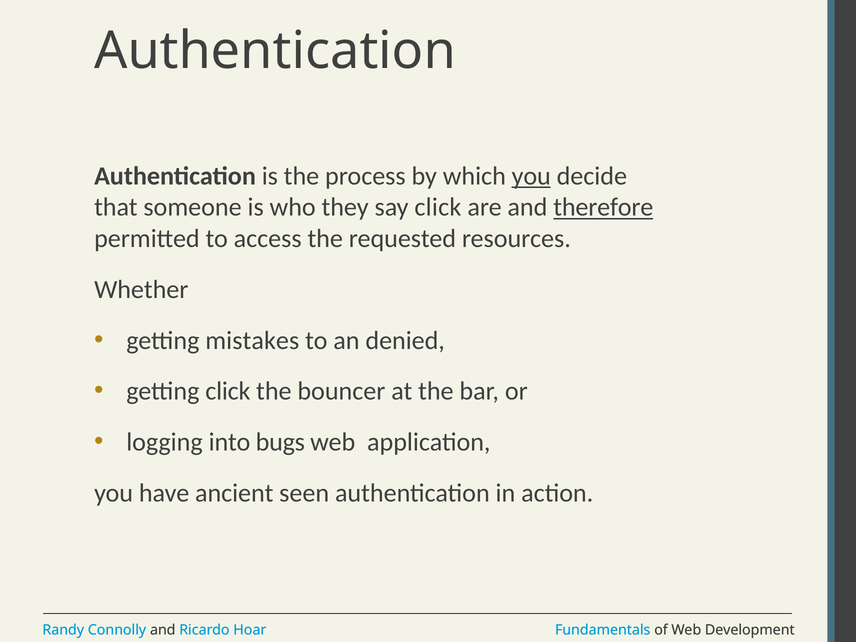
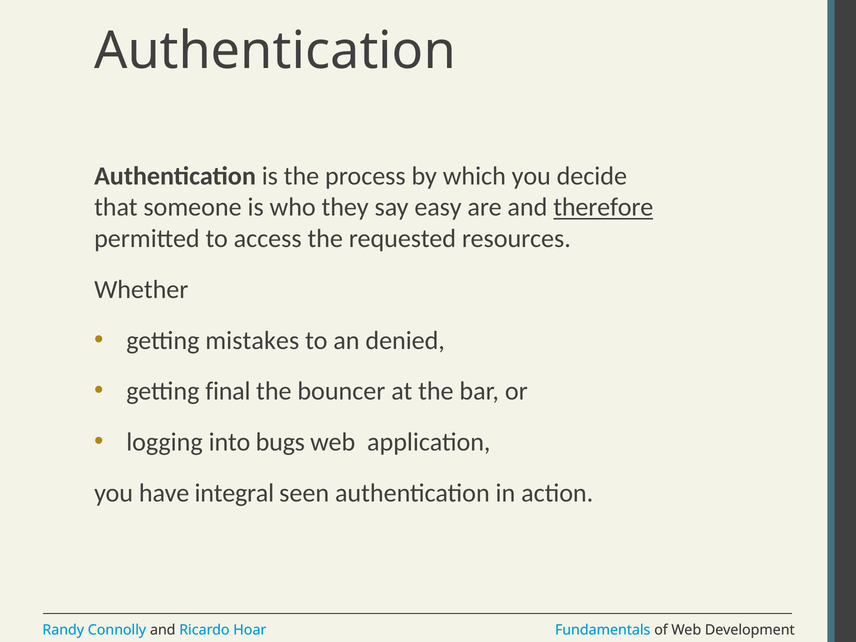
you underline: present -> none (531, 176)
say click: click -> easy (438, 207)
getting click: click -> final (228, 391)
ancient: ancient -> integral (234, 493)
